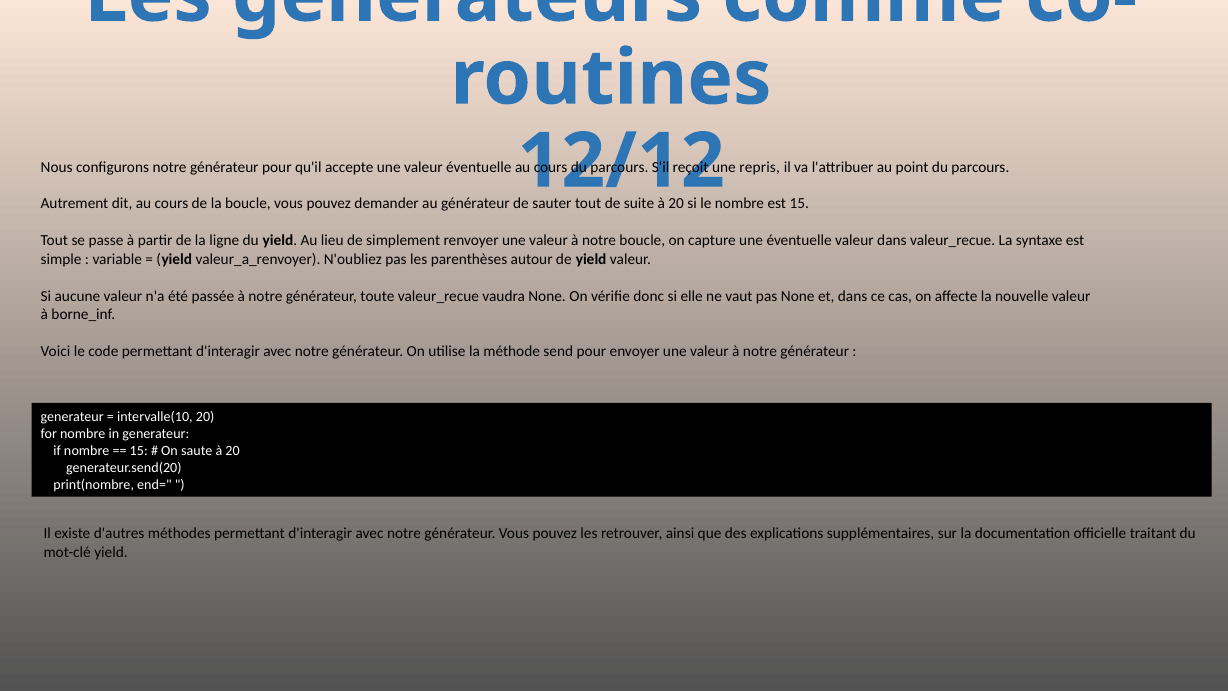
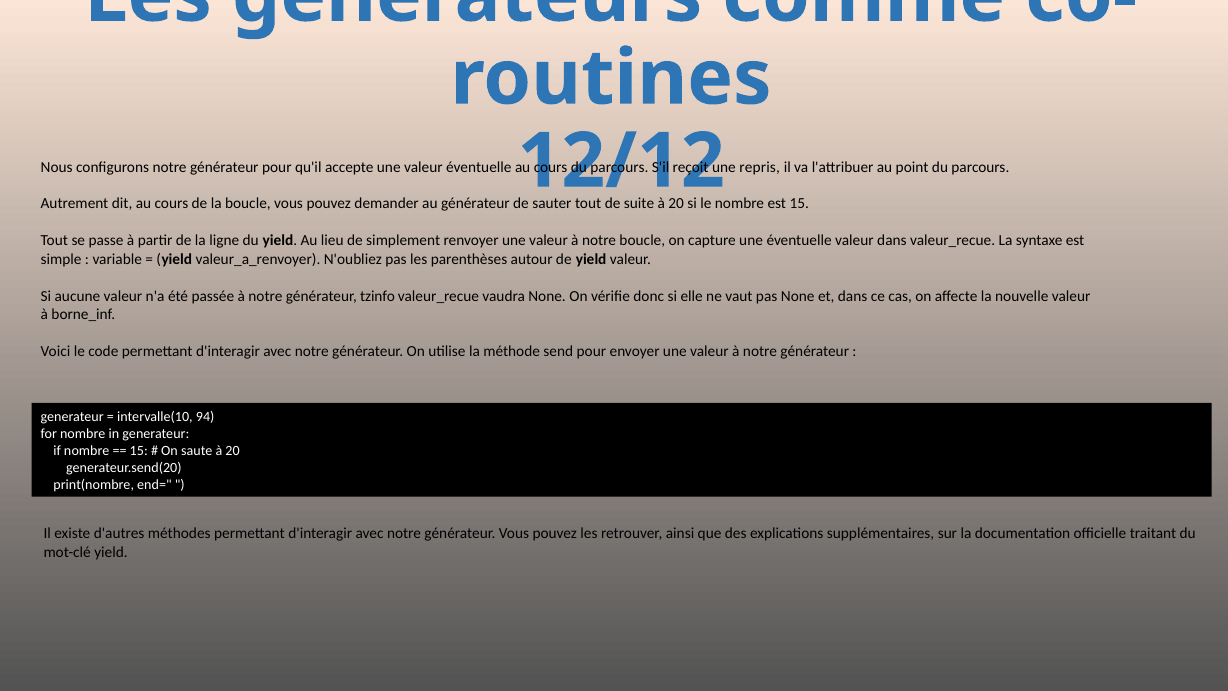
toute: toute -> tzinfo (378, 296)
intervalle(10 20: 20 -> 94 (205, 417)
